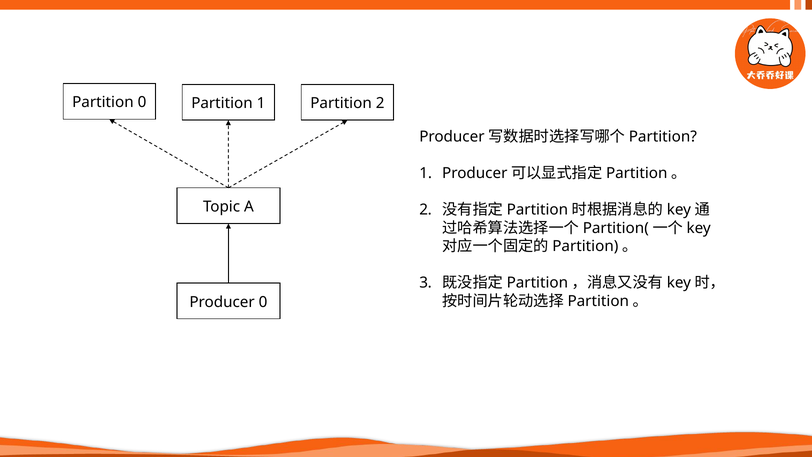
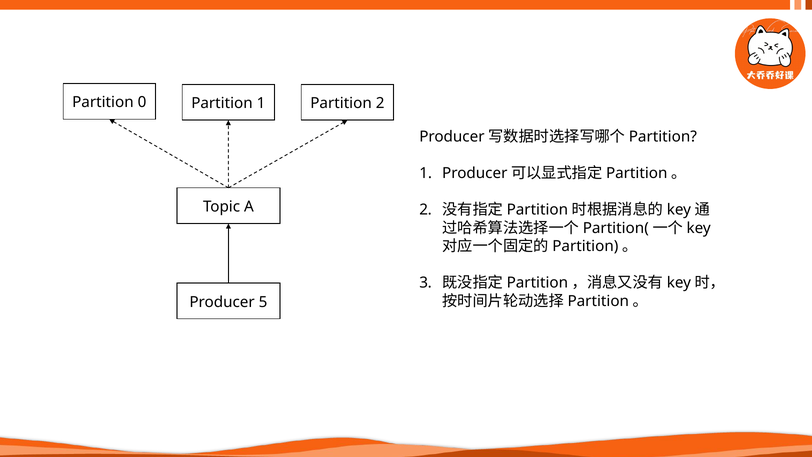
Producer 0: 0 -> 5 (263, 302)
